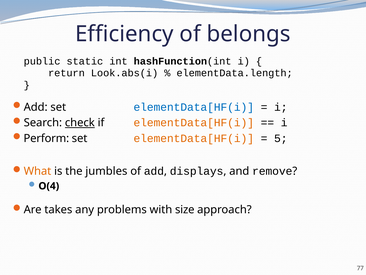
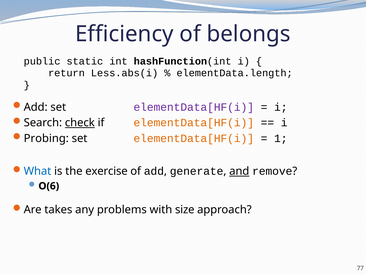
Look.abs(i: Look.abs(i -> Less.abs(i (125, 73)
elementData[HF(i colour: blue -> purple (194, 107)
Perform: Perform -> Probing (46, 138)
5: 5 -> 1 (281, 138)
What colour: orange -> blue (38, 171)
jumbles: jumbles -> exercise (106, 171)
displays: displays -> generate (197, 171)
and underline: none -> present (239, 171)
O(4: O(4 -> O(6 (49, 186)
